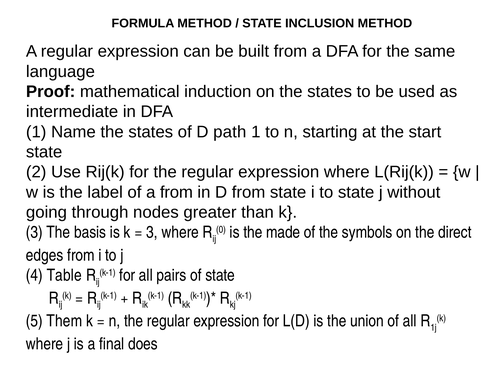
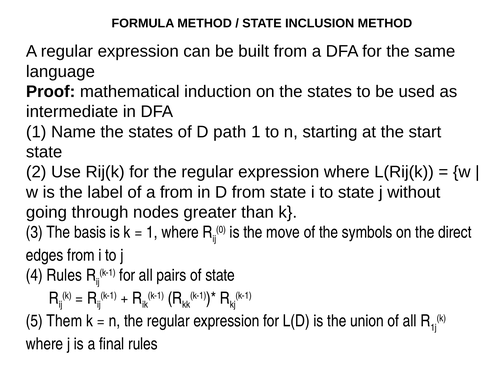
3: 3 -> 1 (152, 233)
made: made -> move (283, 233)
4 Table: Table -> Rules (64, 276)
final does: does -> rules (143, 344)
